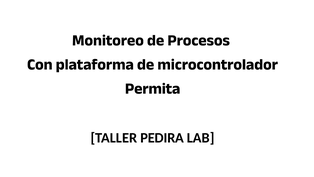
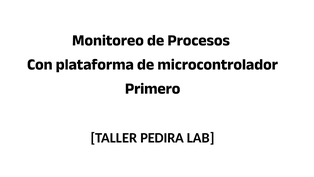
Permita: Permita -> Primero (153, 88)
